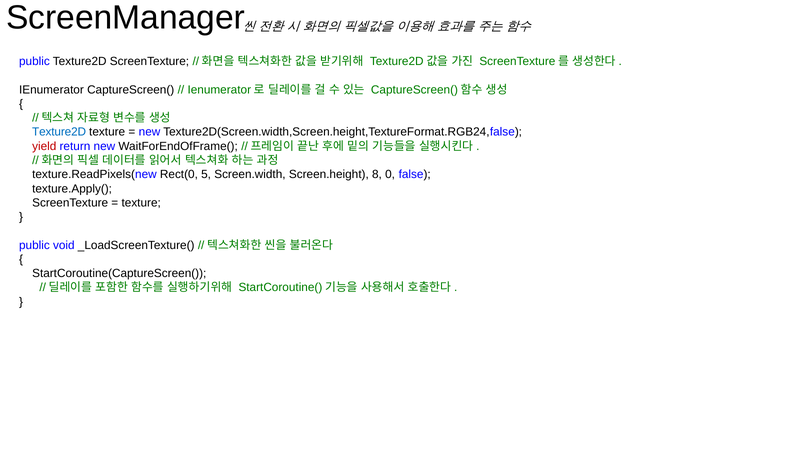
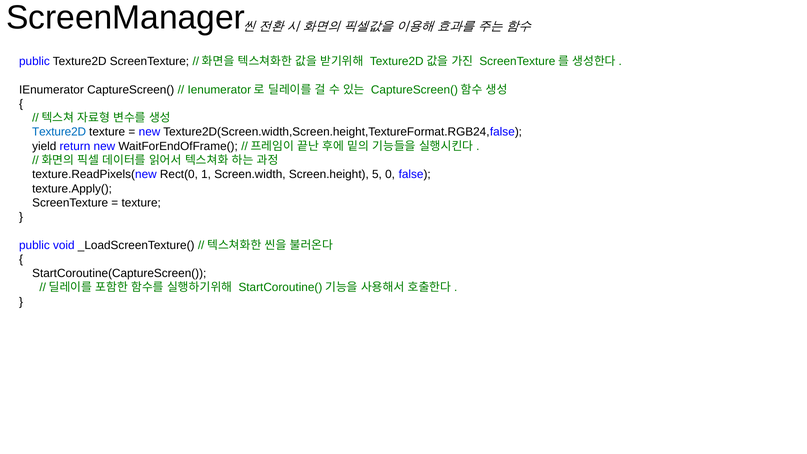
yield colour: red -> black (44, 146)
5: 5 -> 1 (206, 174)
8: 8 -> 5 (377, 174)
